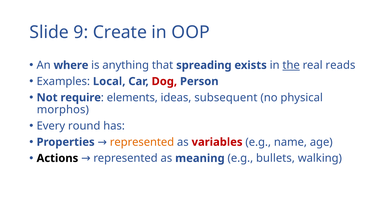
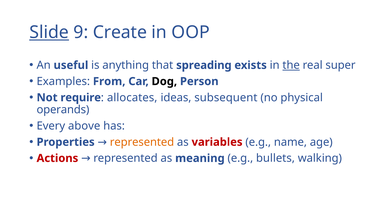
Slide underline: none -> present (49, 32)
where: where -> useful (71, 65)
reads: reads -> super (341, 65)
Local: Local -> From (109, 81)
Dog colour: red -> black (164, 81)
elements: elements -> allocates (132, 97)
morphos: morphos -> operands (63, 110)
round: round -> above (84, 126)
Actions colour: black -> red (57, 158)
